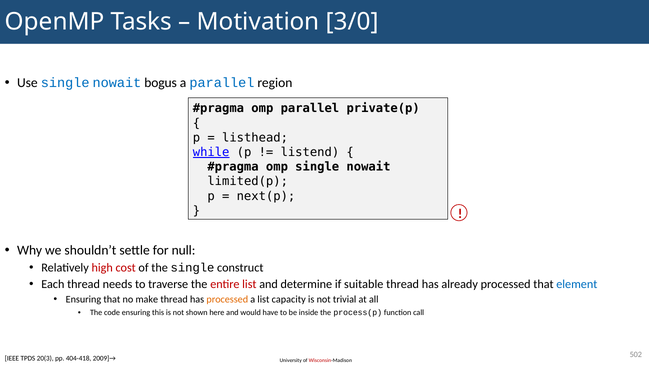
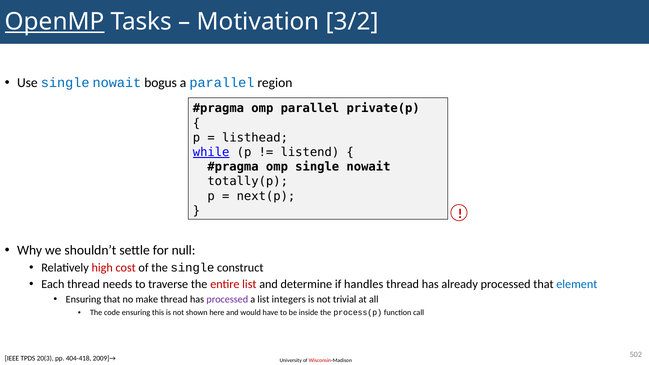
OpenMP underline: none -> present (55, 22)
3/0: 3/0 -> 3/2 (352, 22)
limited(p: limited(p -> totally(p (248, 181)
suitable: suitable -> handles (364, 284)
processed colour: orange -> purple (227, 300)
capacity: capacity -> integers (289, 300)
